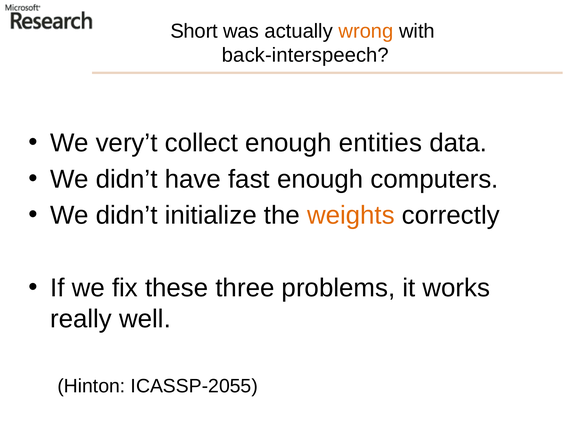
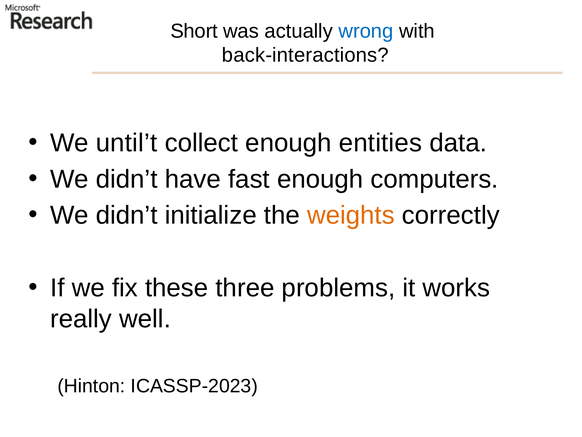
wrong colour: orange -> blue (366, 31)
back-interspeech: back-interspeech -> back-interactions (305, 55)
very’t: very’t -> until’t (126, 143)
ICASSP-2055: ICASSP-2055 -> ICASSP-2023 (194, 385)
